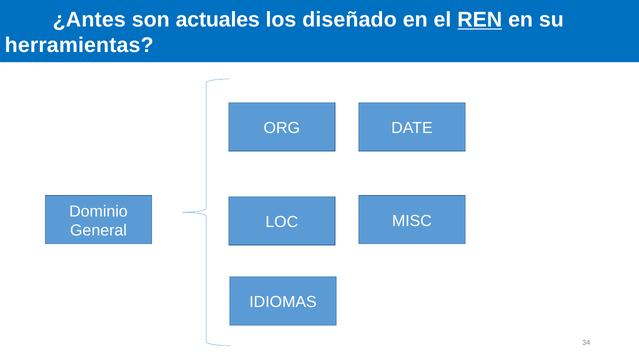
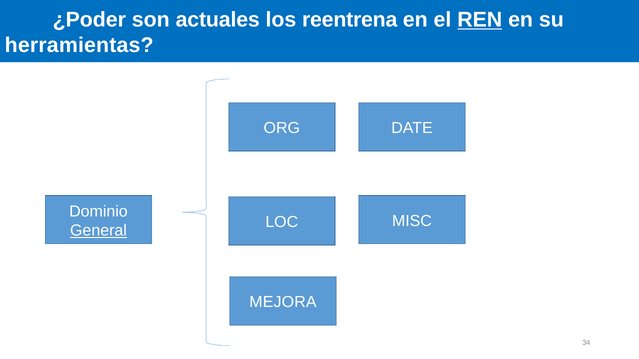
¿Antes: ¿Antes -> ¿Poder (89, 20)
diseñado: diseñado -> reentrena (350, 20)
General underline: none -> present (98, 231)
IDIOMAS: IDIOMAS -> MEJORA (283, 302)
